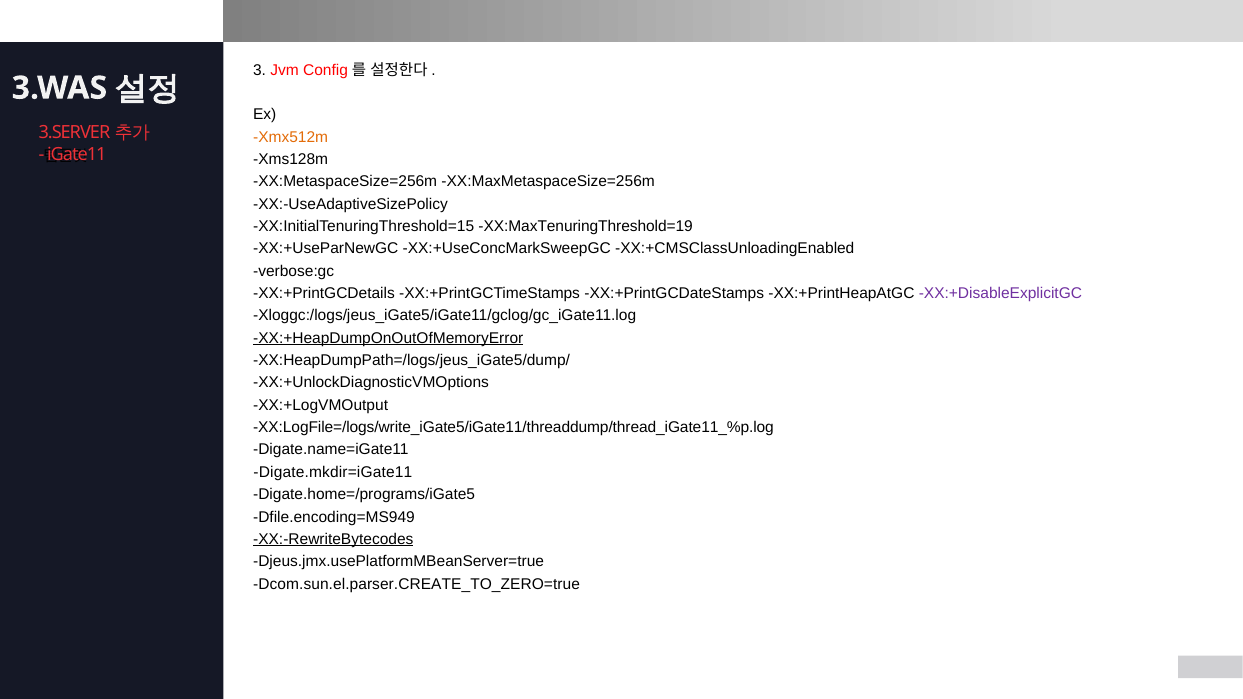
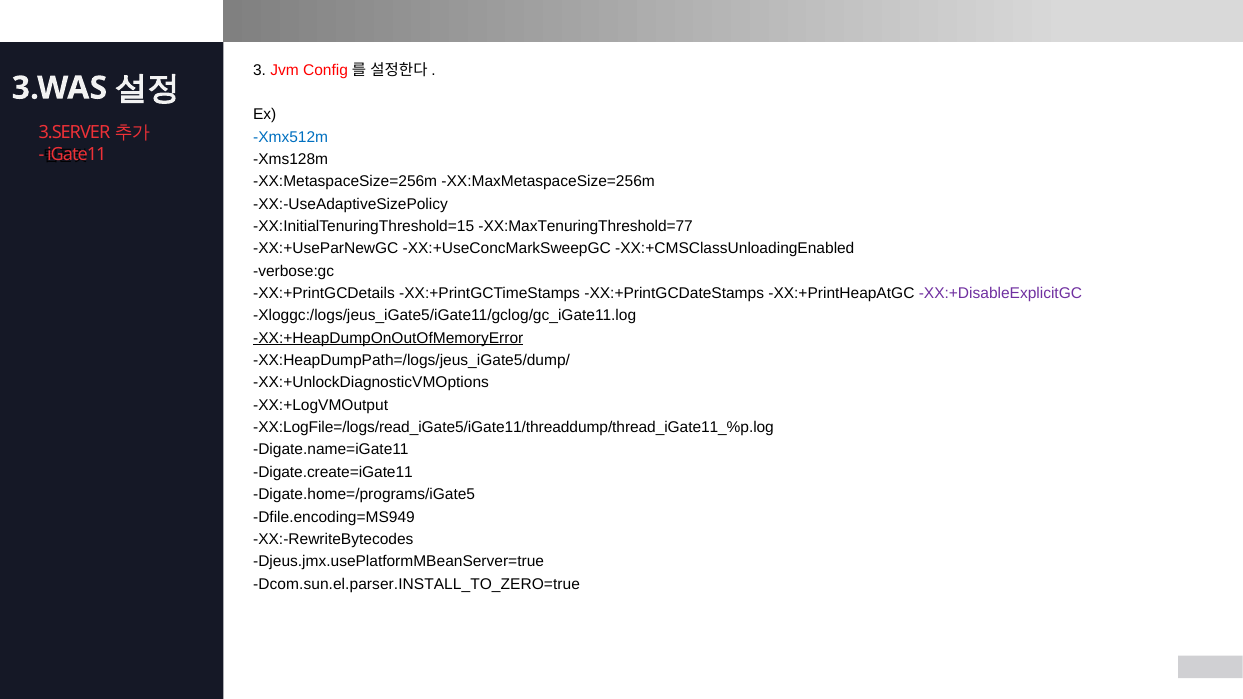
Xmx512m colour: orange -> blue (291, 137)
XX:MaxTenuringThreshold=19: XX:MaxTenuringThreshold=19 -> XX:MaxTenuringThreshold=77 (586, 226)
XX:LogFile=/logs/write_iGate5/iGate11/threaddump/thread_iGate11_%p.log: XX:LogFile=/logs/write_iGate5/iGate11/threaddump/thread_iGate11_%p.log -> XX:LogFile=/logs/read_iGate5/iGate11/threaddump/thread_iGate11_%p.log (513, 428)
Digate.mkdir=iGate11: Digate.mkdir=iGate11 -> Digate.create=iGate11 (333, 472)
XX:-RewriteBytecodes underline: present -> none (333, 539)
Dcom.sun.el.parser.CREATE_TO_ZERO=true: Dcom.sun.el.parser.CREATE_TO_ZERO=true -> Dcom.sun.el.parser.INSTALL_TO_ZERO=true (417, 584)
